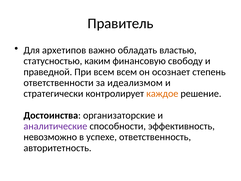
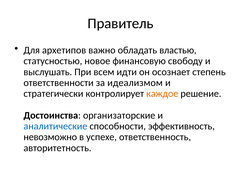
каким: каким -> новое (97, 61)
праведной: праведной -> выслушать (48, 72)
всем всем: всем -> идти (127, 72)
аналитические colour: purple -> blue (55, 126)
